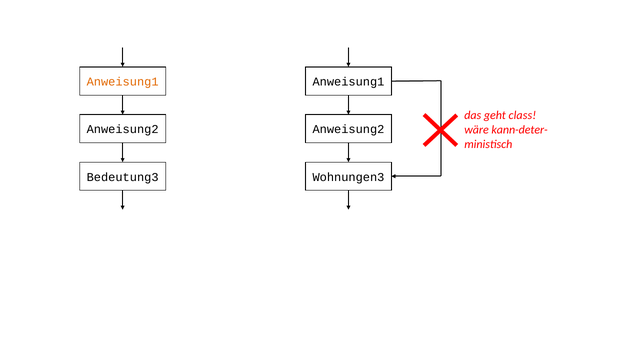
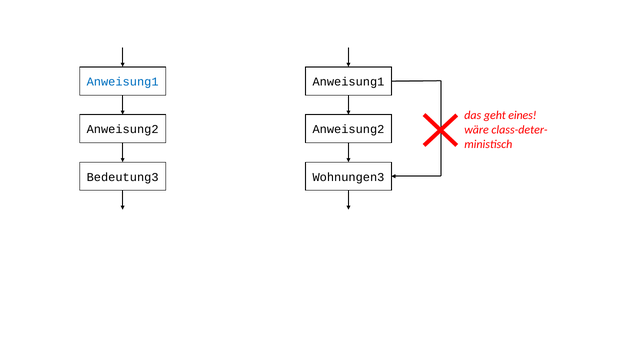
Anweisung1 colour: orange -> blue (123, 82)
class: class -> eines (522, 115)
kann-deter-: kann-deter- -> class-deter- (520, 130)
